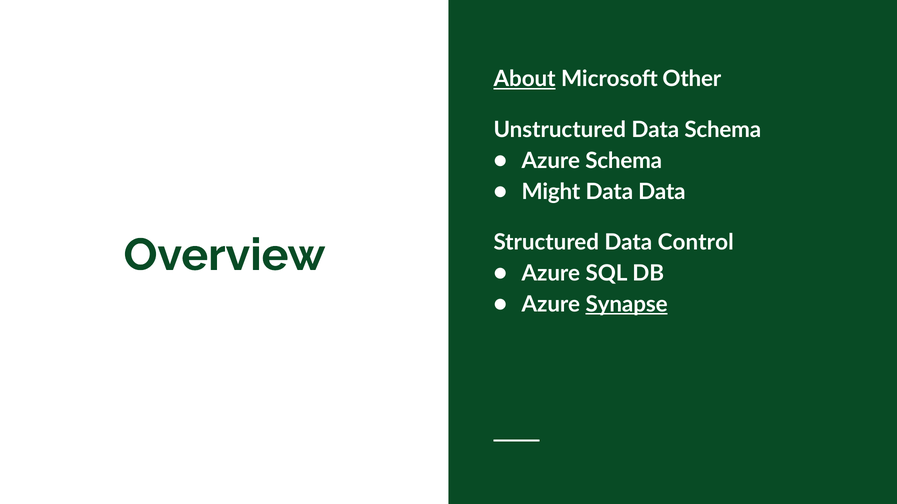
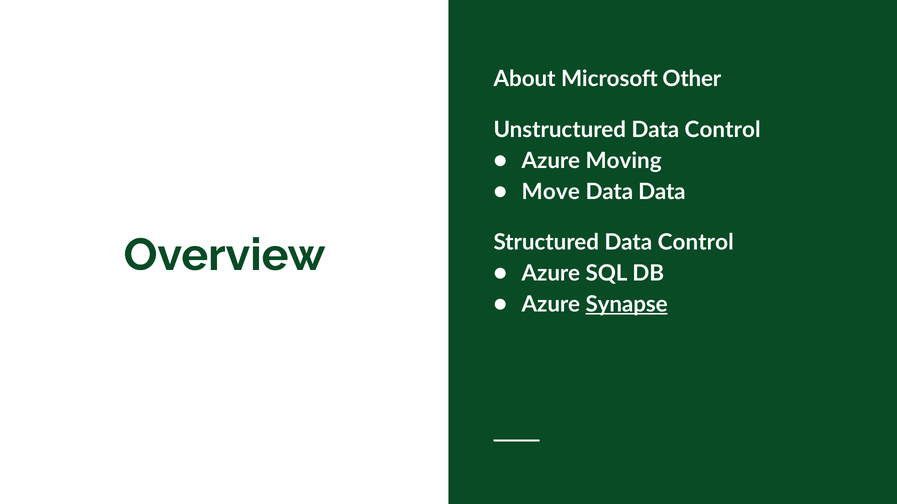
About underline: present -> none (525, 79)
Unstructured Data Schema: Schema -> Control (723, 130)
Azure Schema: Schema -> Moving (624, 161)
Might: Might -> Move (551, 192)
